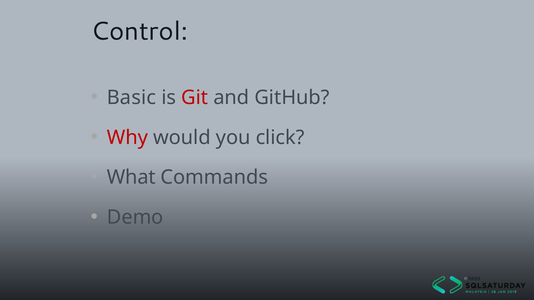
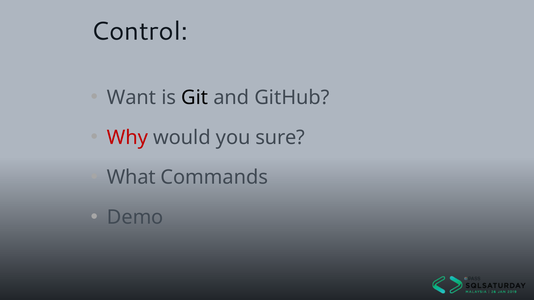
Basic: Basic -> Want (132, 98)
Git colour: red -> black (195, 98)
click: click -> sure (280, 138)
